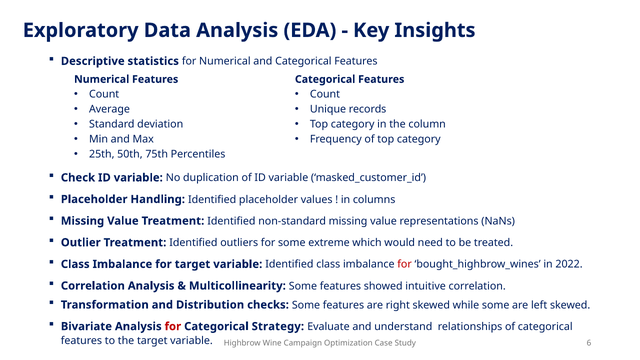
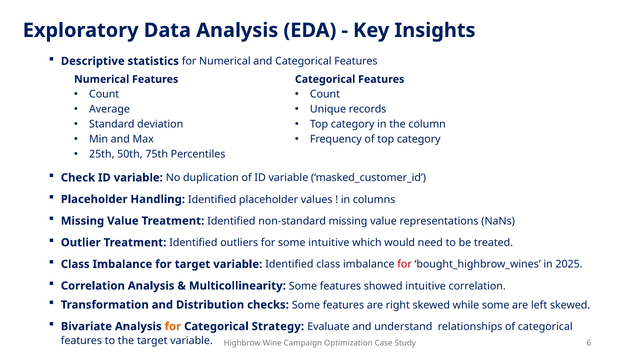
some extreme: extreme -> intuitive (329, 243)
2022: 2022 -> 2025 (569, 264)
for colour: red -> orange (173, 326)
